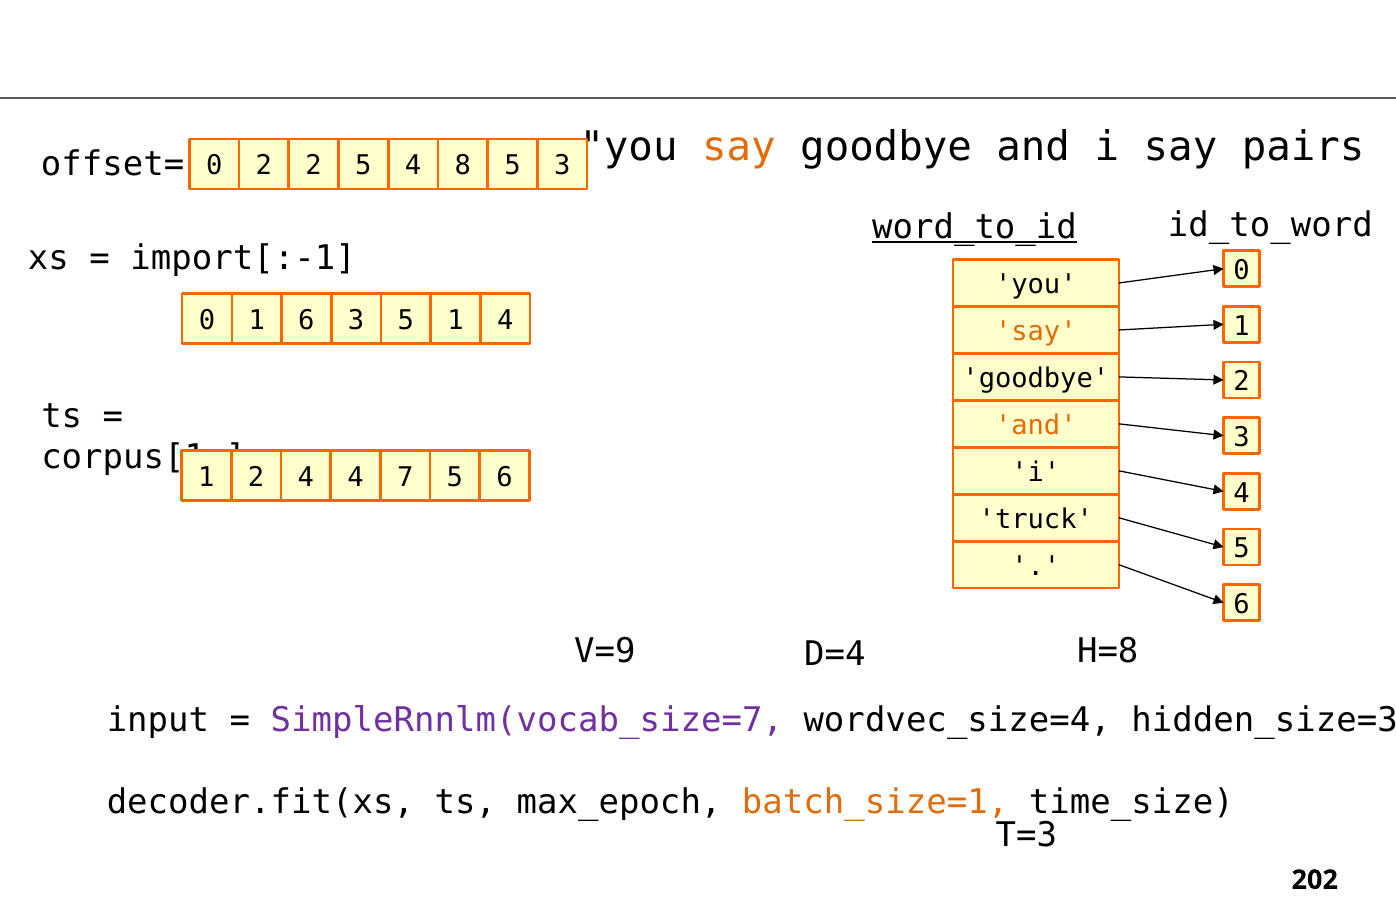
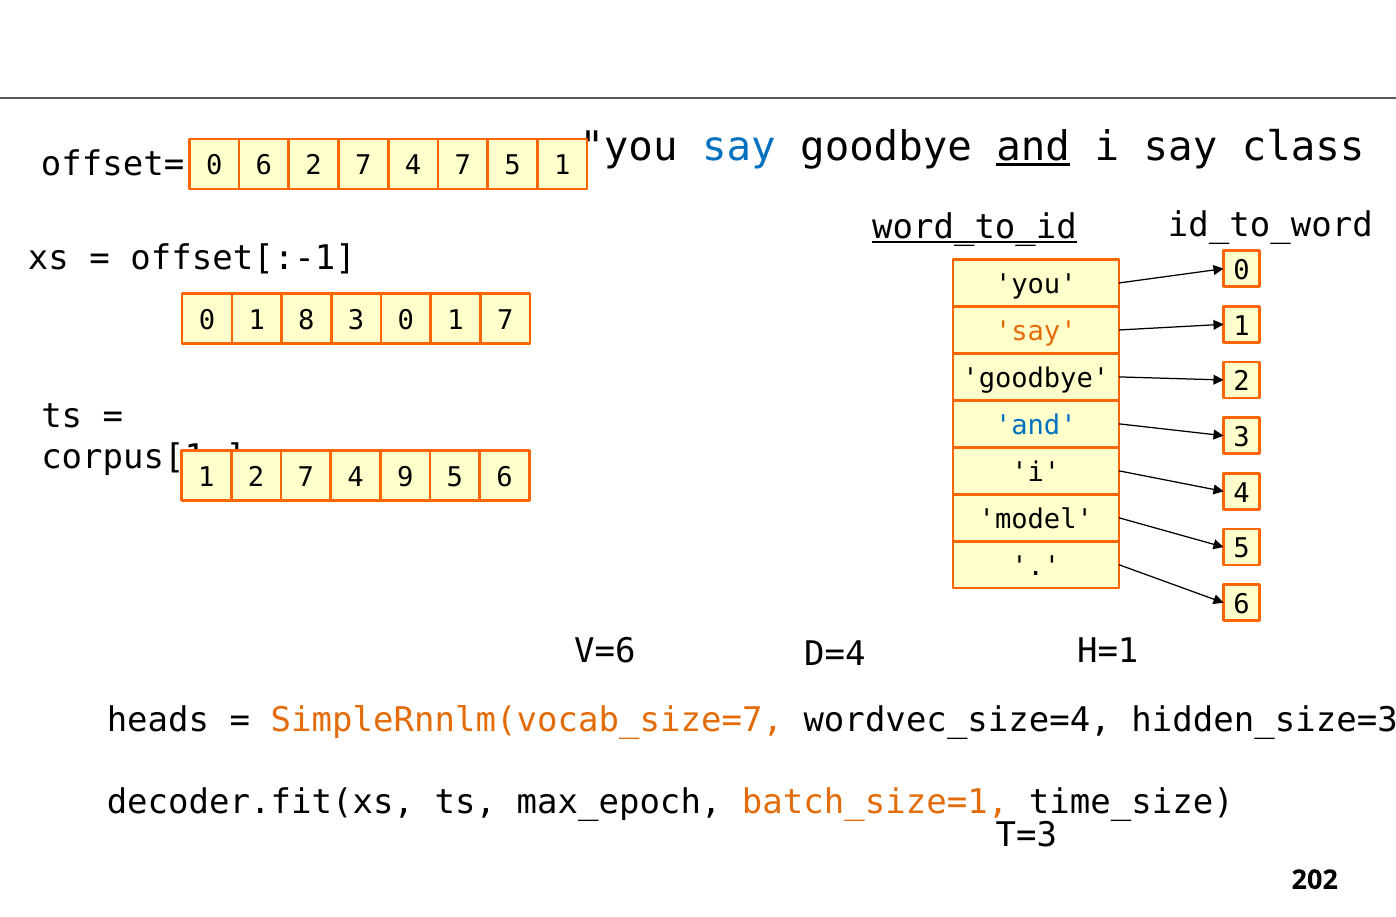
say colour: orange -> blue (739, 147)
and underline: none -> present (1033, 147)
pairs: pairs -> class (1303, 147)
0 2: 2 -> 6 (264, 166)
5: 5 -> 7 (363, 166)
4 8: 8 -> 7 (463, 166)
5 3: 3 -> 1 (562, 166)
import[:-1: import[:-1 -> offset[:-1 (243, 258)
1 6: 6 -> 8 (306, 320)
3 5: 5 -> 0 (406, 320)
1 4: 4 -> 7 (505, 320)
and colour: orange -> blue (1036, 426)
4: 4 -> 7 (306, 477)
7: 7 -> 9 (405, 477)
truck: truck -> model (1036, 520)
V=9: V=9 -> V=6 (605, 651)
H=8: H=8 -> H=1 (1108, 651)
input: input -> heads (158, 721)
SimpleRnnlm(vocab_size=7 colour: purple -> orange (527, 721)
